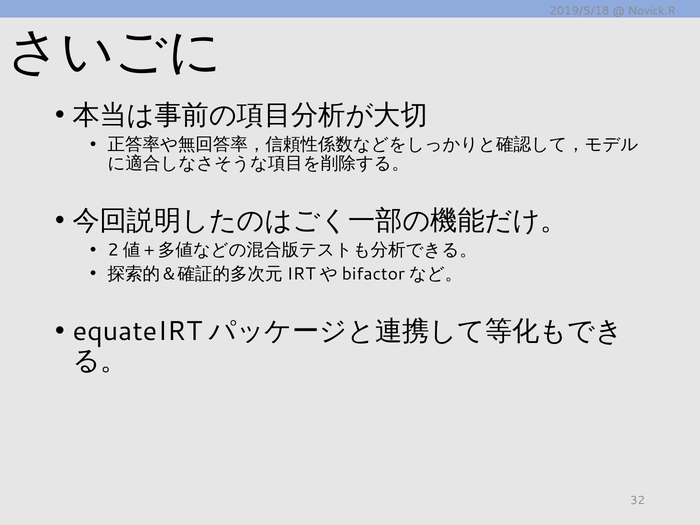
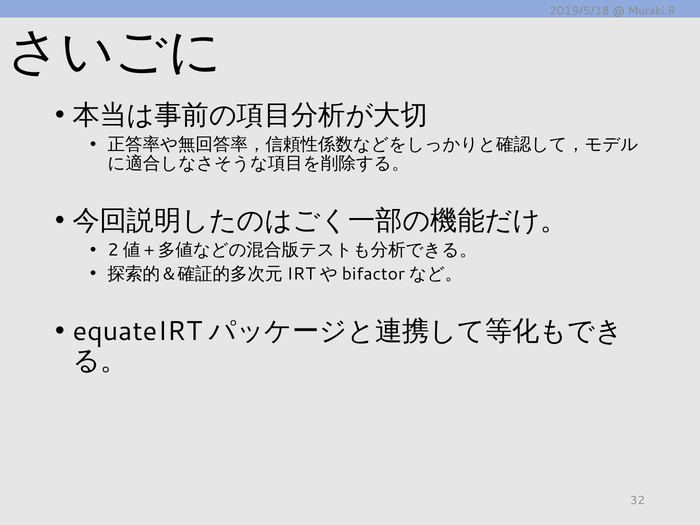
Novick.R: Novick.R -> Muraki.R (652, 11)
